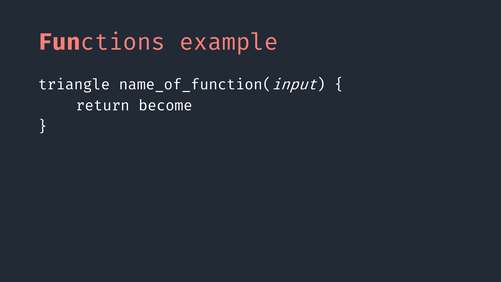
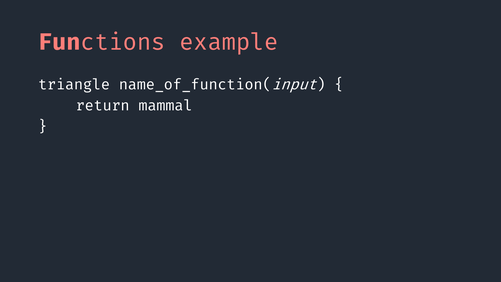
become: become -> mammal (165, 106)
